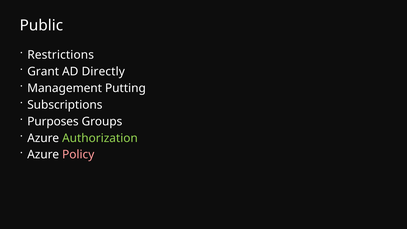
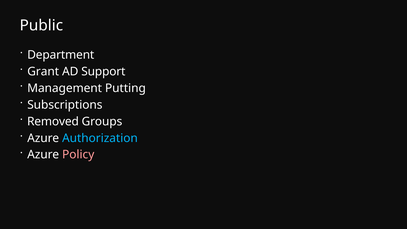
Restrictions: Restrictions -> Department (61, 55)
Directly: Directly -> Support (103, 72)
Purposes: Purposes -> Removed (53, 121)
Authorization colour: light green -> light blue (100, 138)
